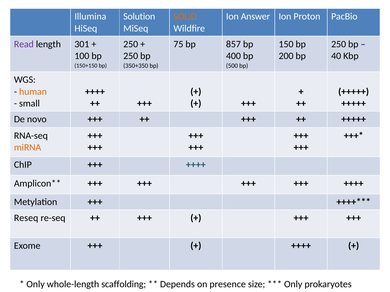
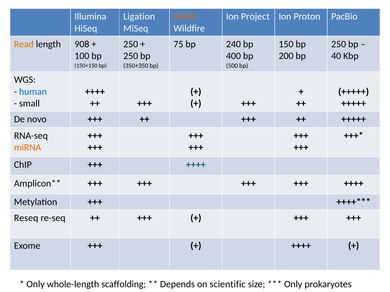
Solution: Solution -> Ligation (139, 16)
Answer: Answer -> Project (255, 16)
Read colour: purple -> orange (24, 44)
301: 301 -> 908 (82, 44)
857: 857 -> 240 (233, 44)
human colour: orange -> blue (33, 92)
presence: presence -> scientific (228, 285)
